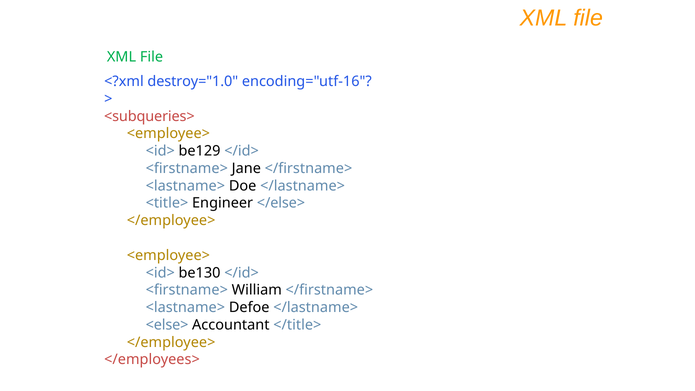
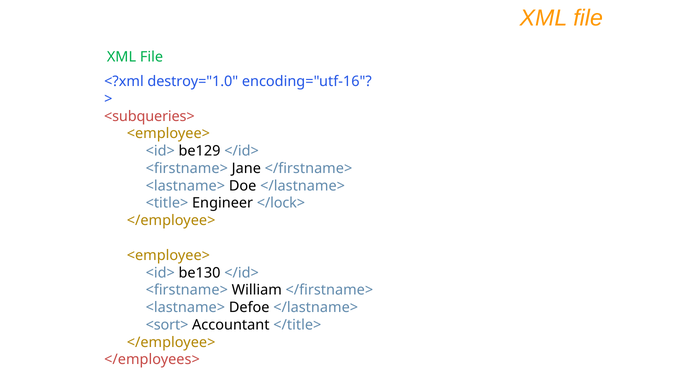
</else>: </else> -> </lock> (281, 203)
<else>: <else> -> <sort> (167, 325)
